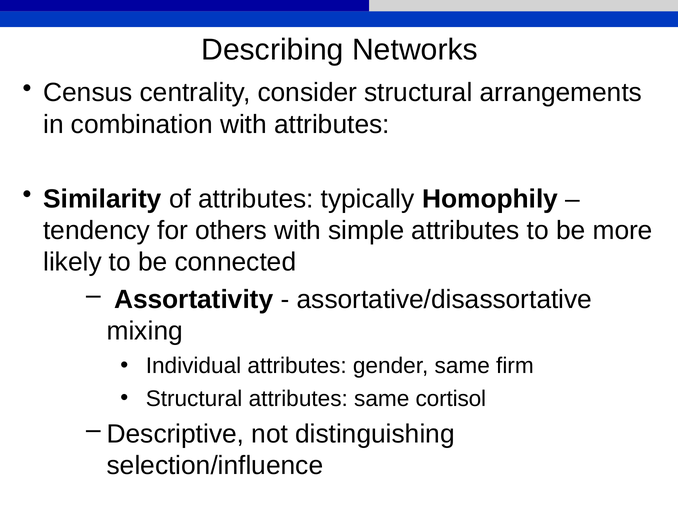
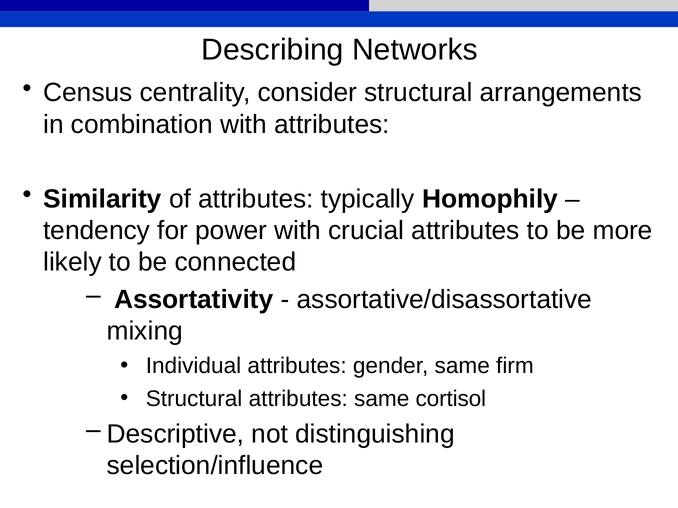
others: others -> power (231, 231)
simple: simple -> crucial (366, 231)
